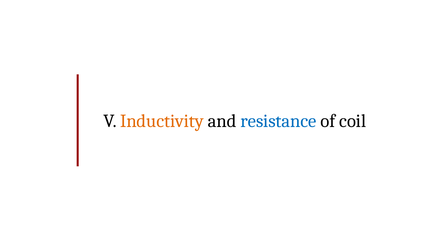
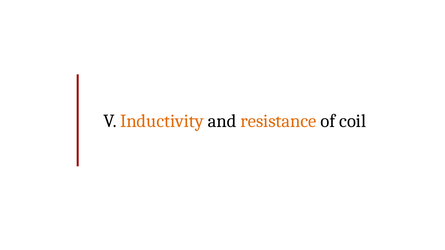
resistance colour: blue -> orange (279, 121)
